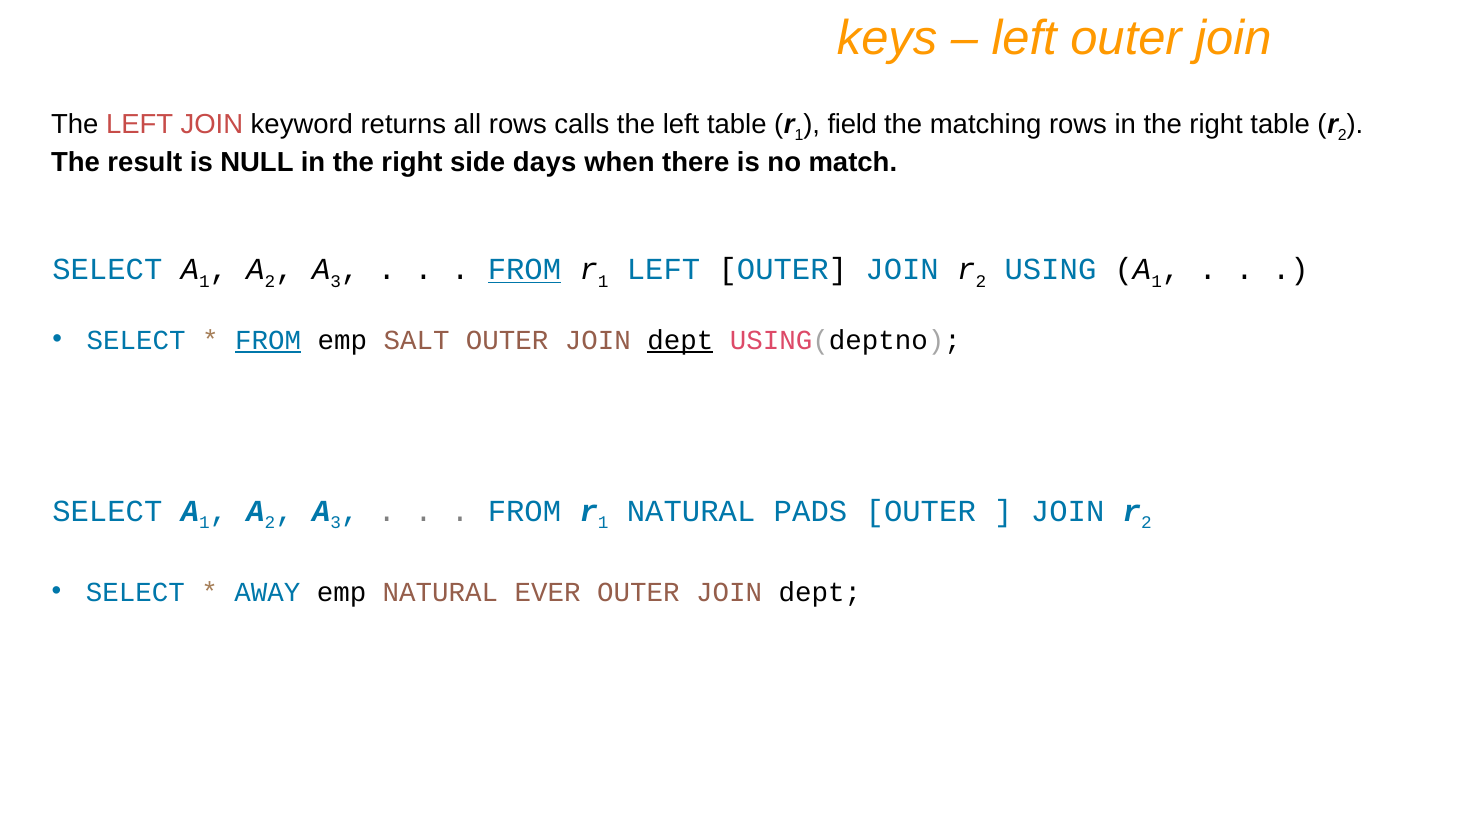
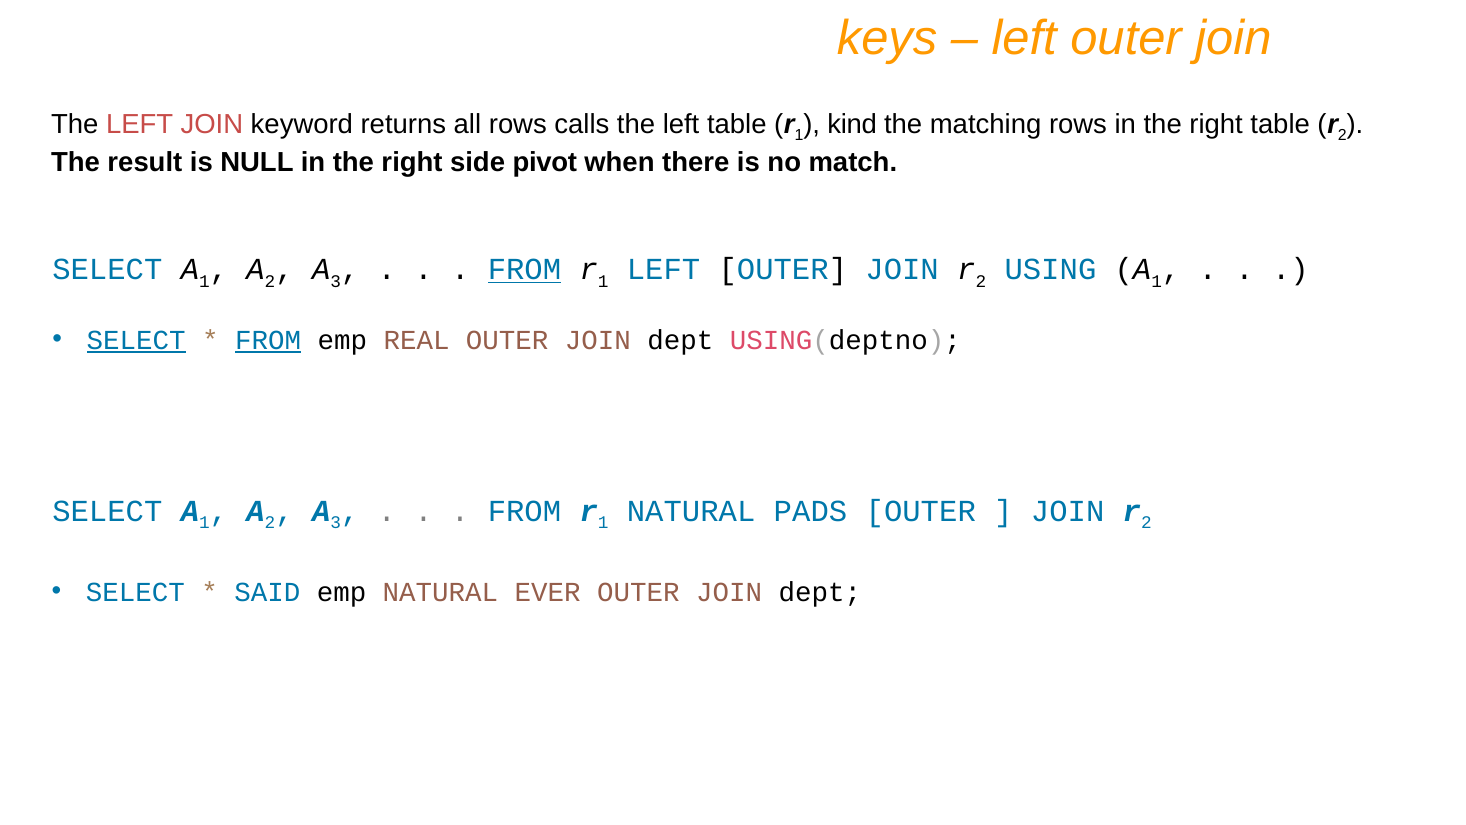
field: field -> kind (852, 125)
days: days -> pivot (545, 162)
SELECT underline: none -> present (136, 340)
SALT: SALT -> REAL (417, 340)
dept underline: present -> none (680, 340)
AWAY: AWAY -> SAID (267, 592)
